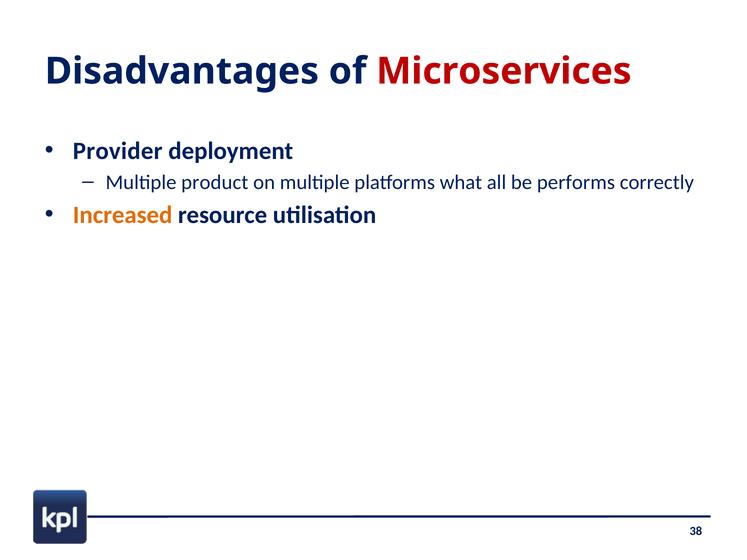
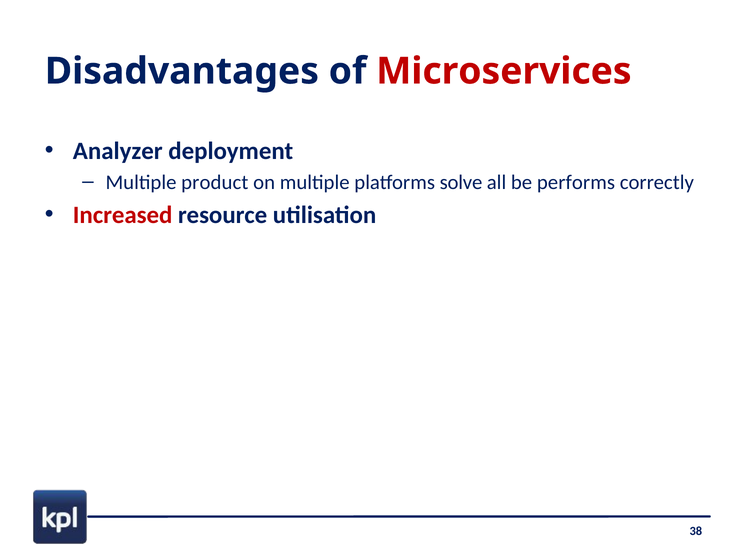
Provider: Provider -> Analyzer (118, 151)
what: what -> solve (461, 182)
Increased colour: orange -> red (123, 215)
